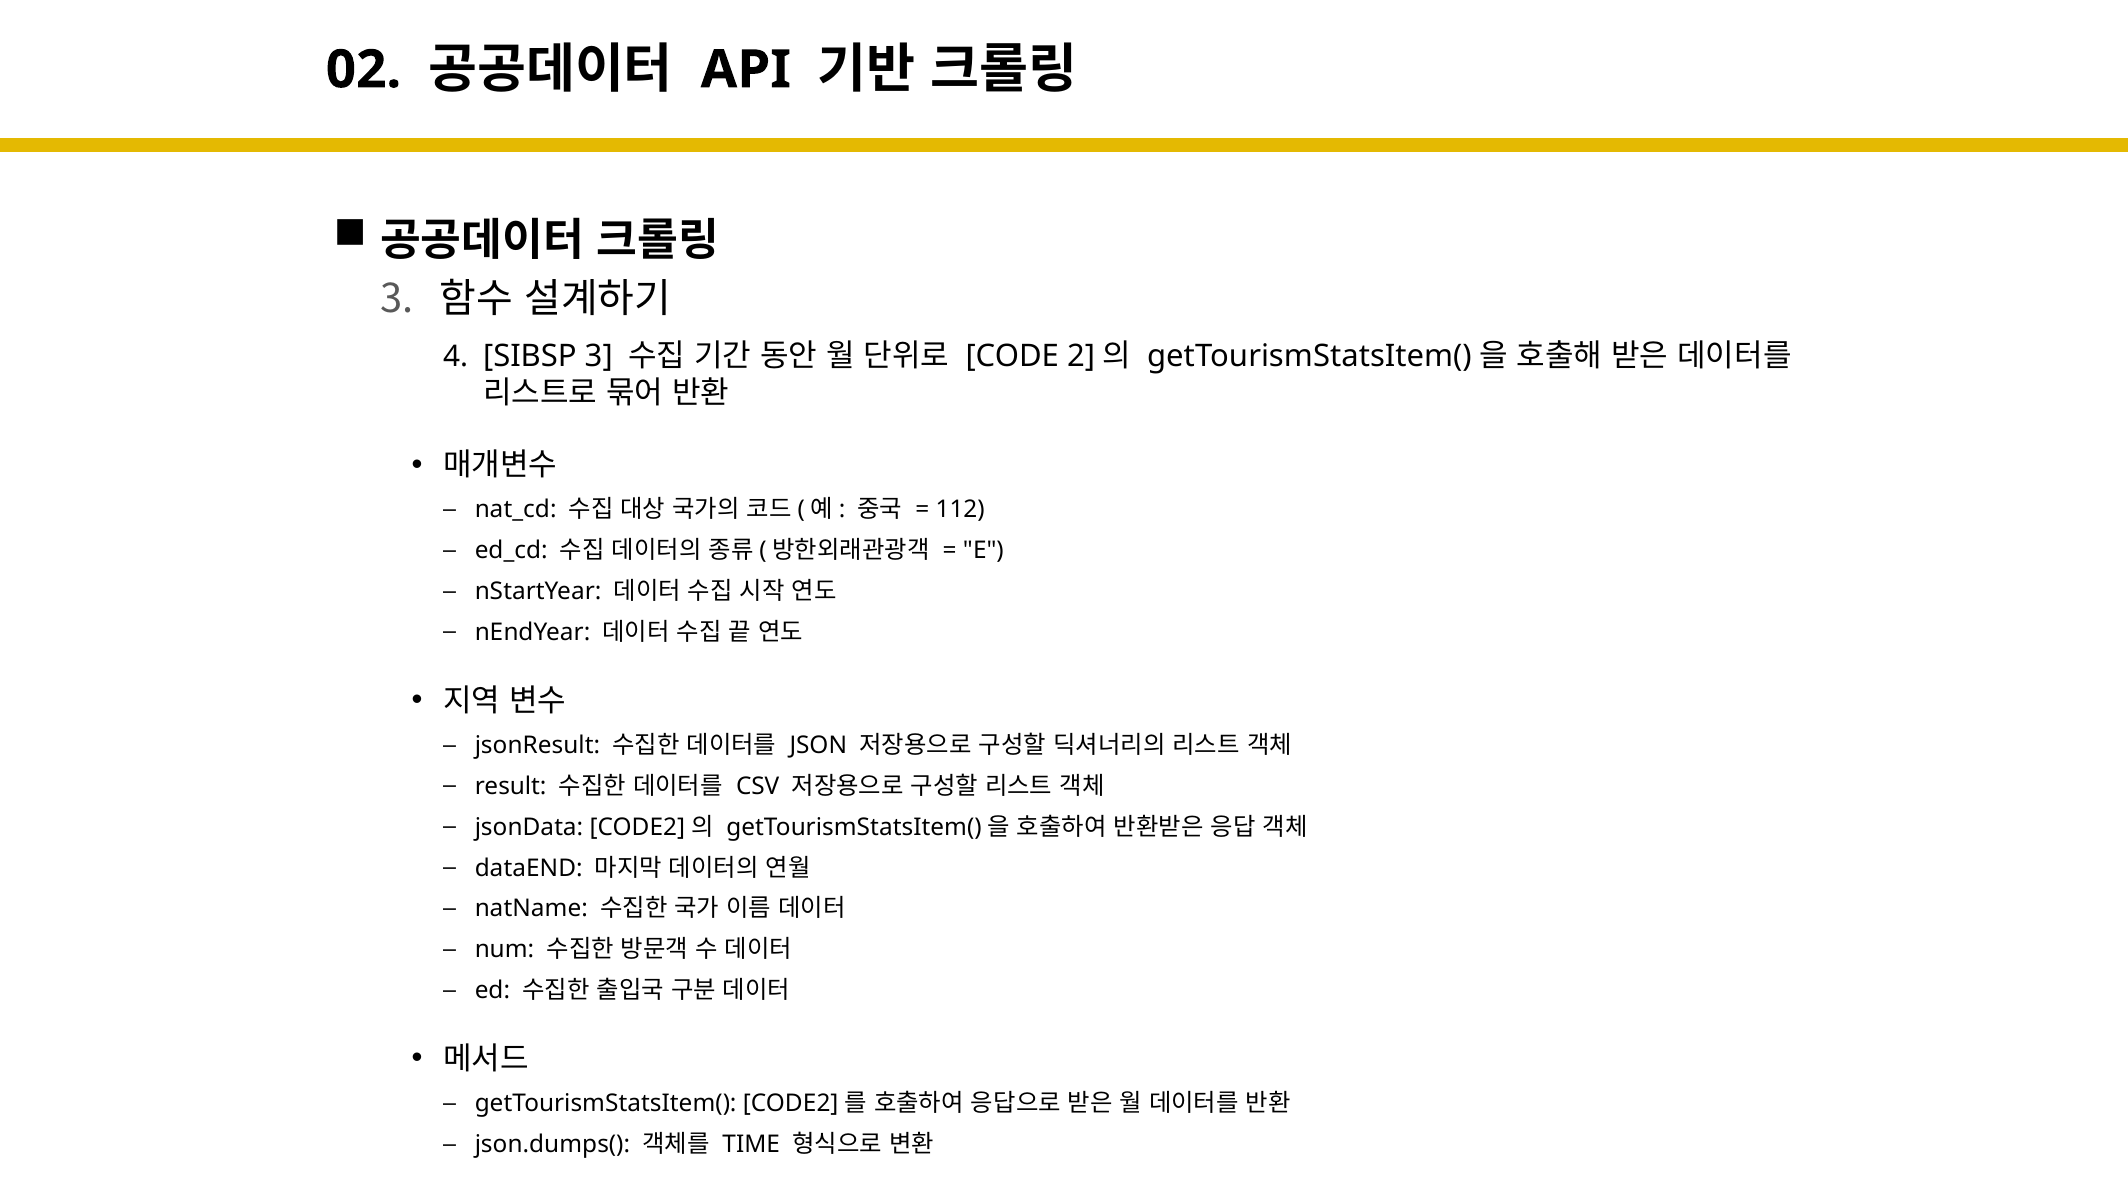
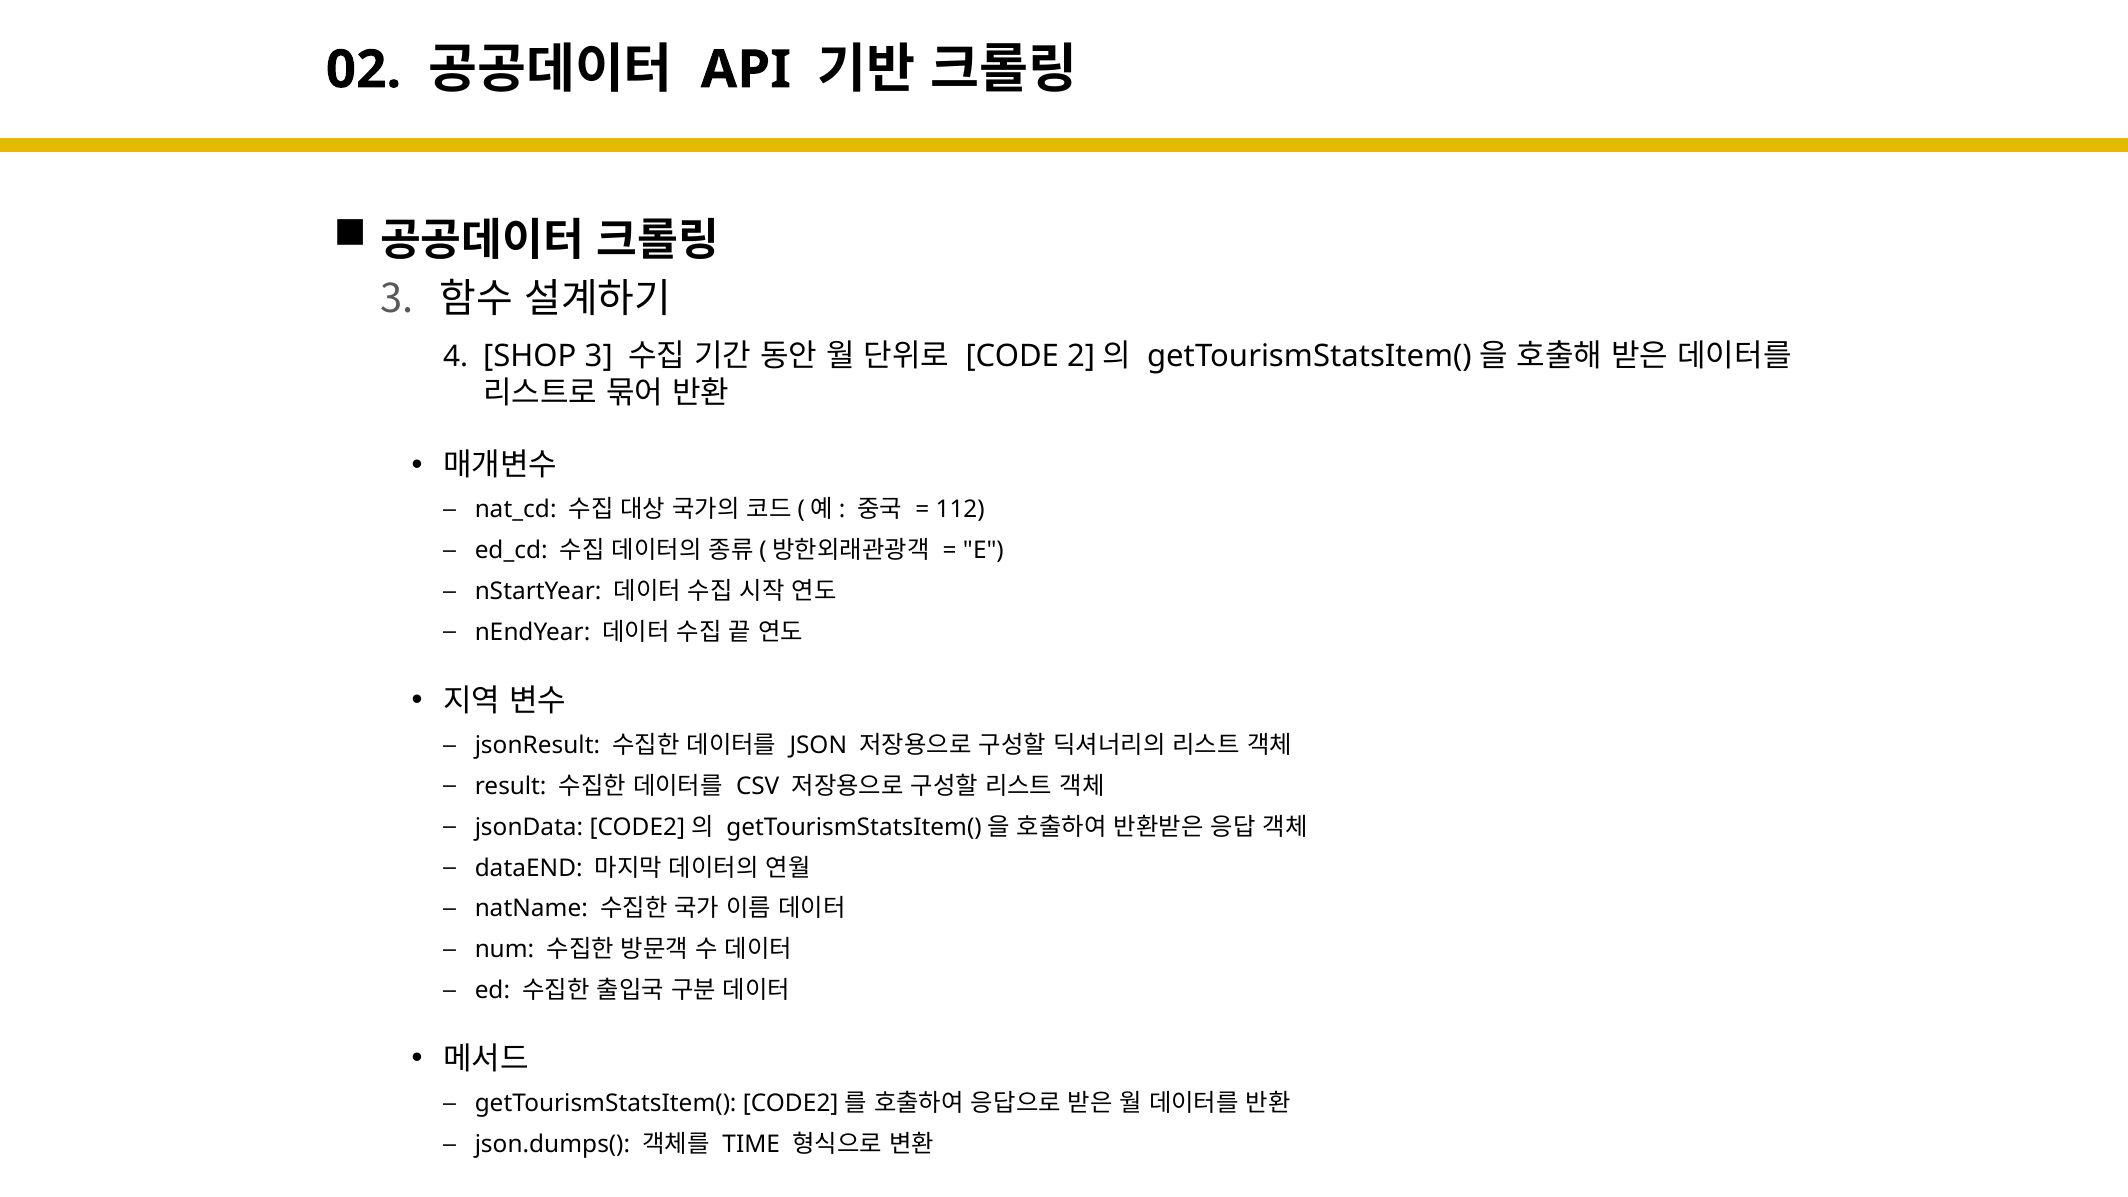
SIBSP: SIBSP -> SHOP (530, 356)
